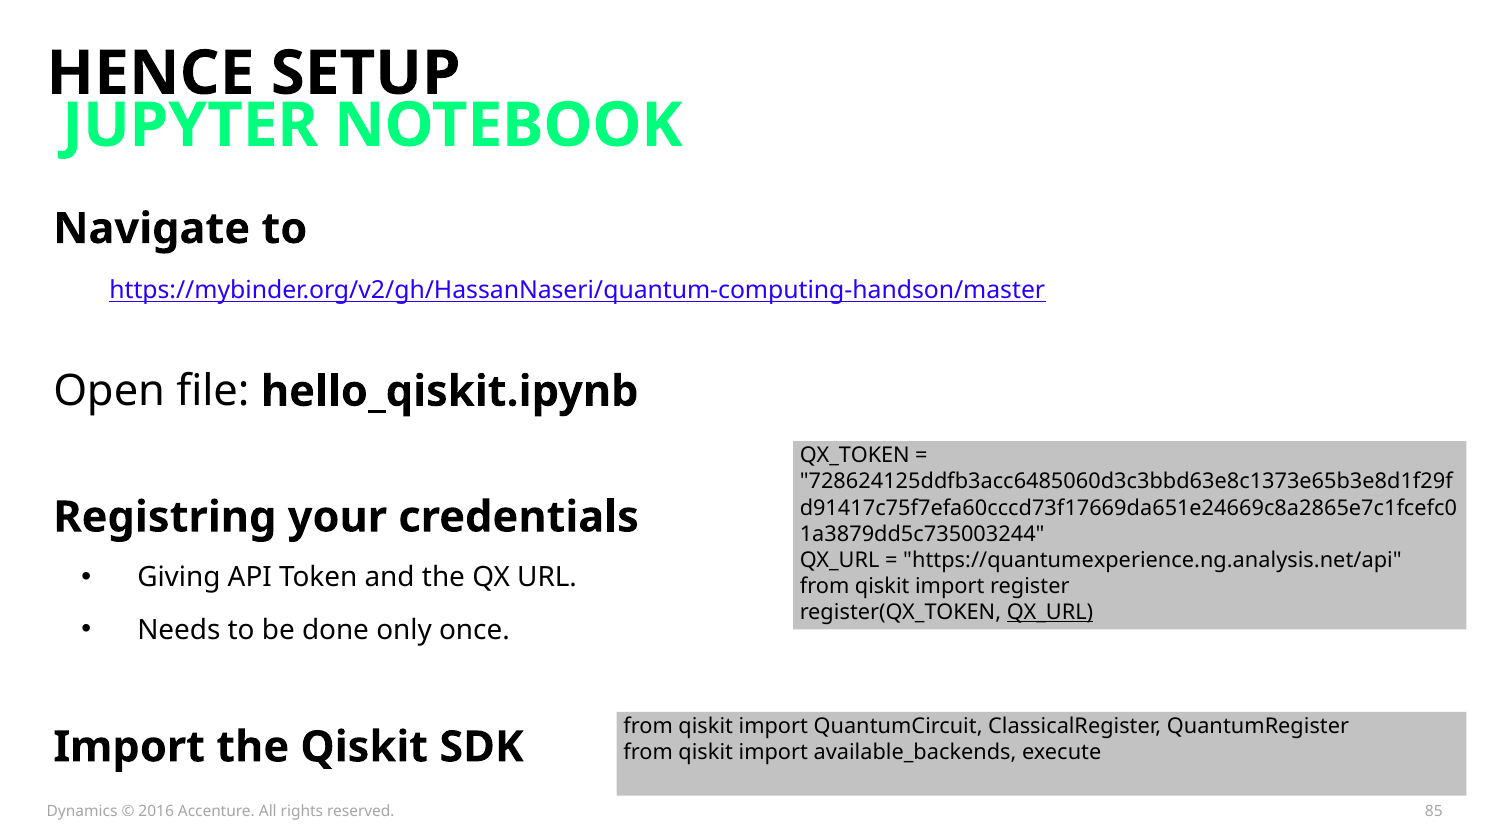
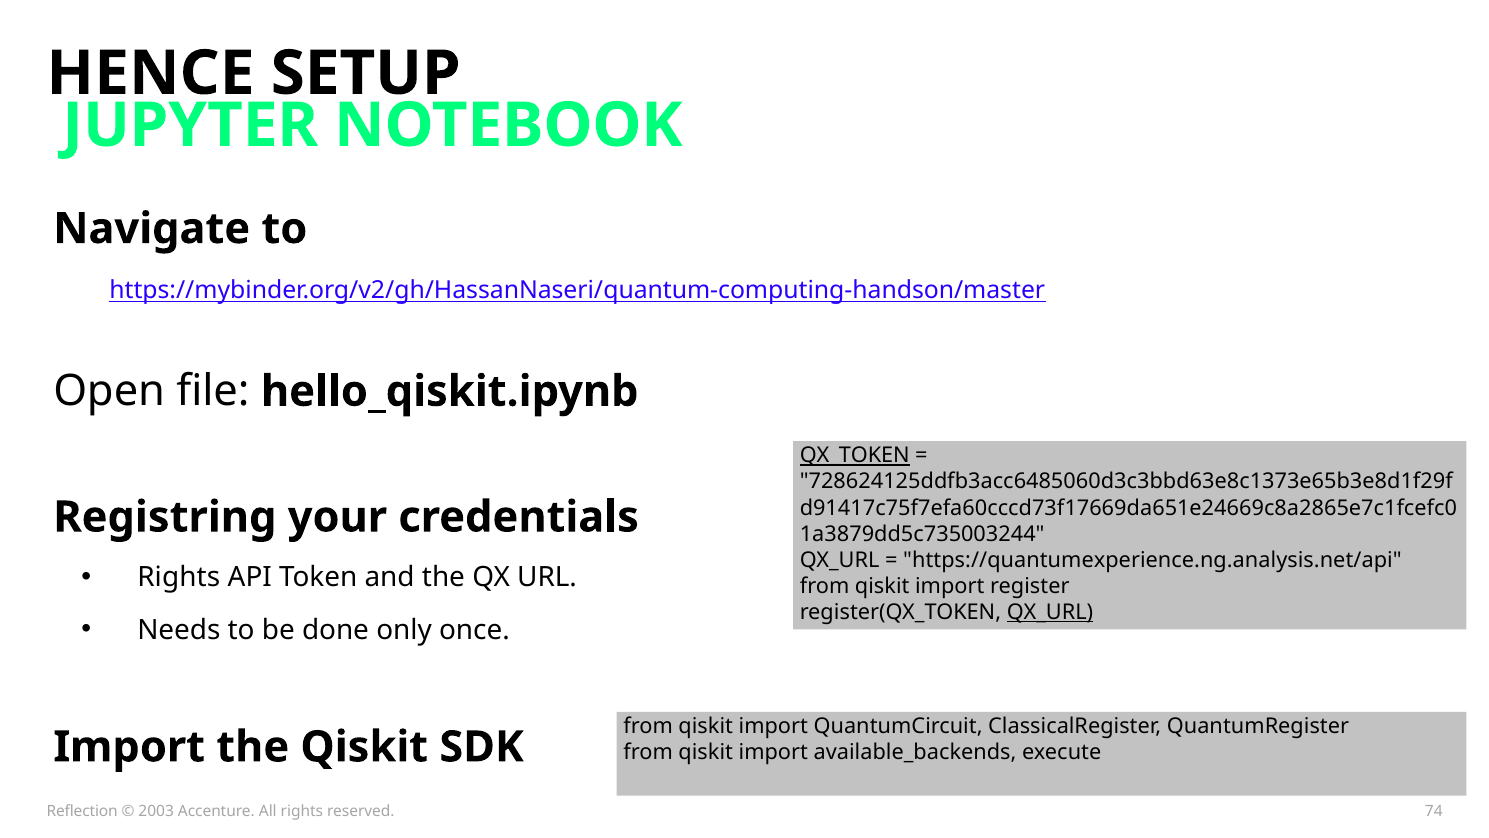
QX_TOKEN underline: none -> present (855, 455)
Giving: Giving -> Rights (179, 577)
Dynamics: Dynamics -> Reflection (82, 811)
2016: 2016 -> 2003 (156, 811)
85: 85 -> 74 (1434, 811)
